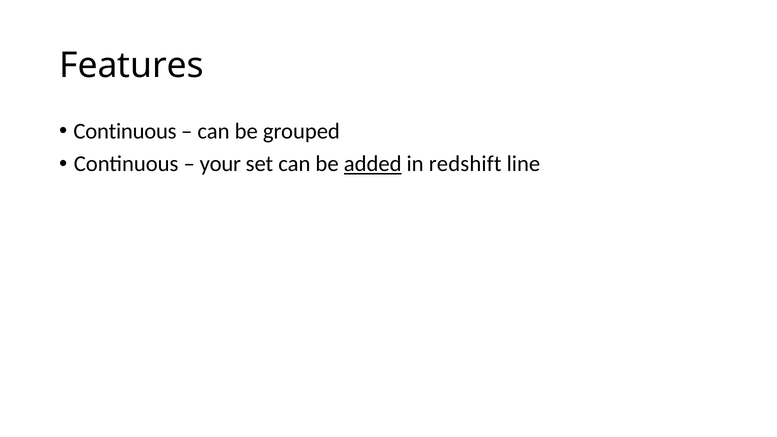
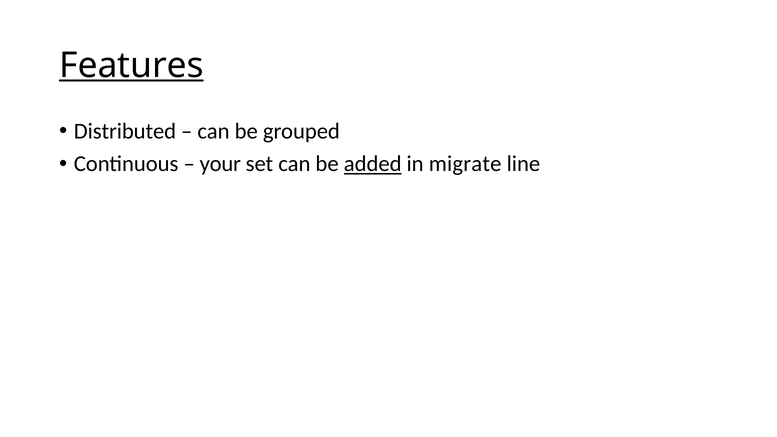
Features underline: none -> present (132, 65)
Continuous: Continuous -> Distributed (125, 131)
redshift: redshift -> migrate (465, 164)
